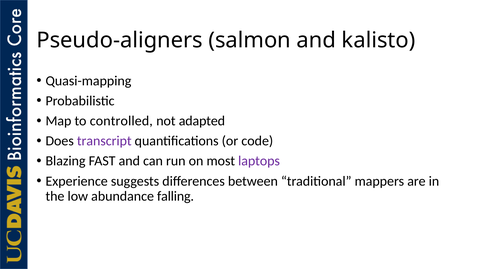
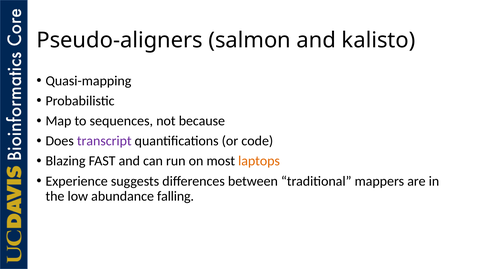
controlled: controlled -> sequences (121, 121)
adapted: adapted -> because (202, 121)
laptops colour: purple -> orange (259, 161)
